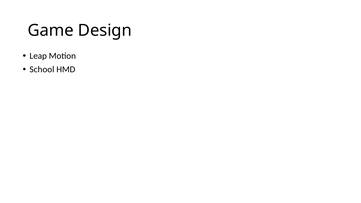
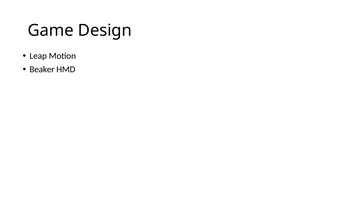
School: School -> Beaker (42, 70)
